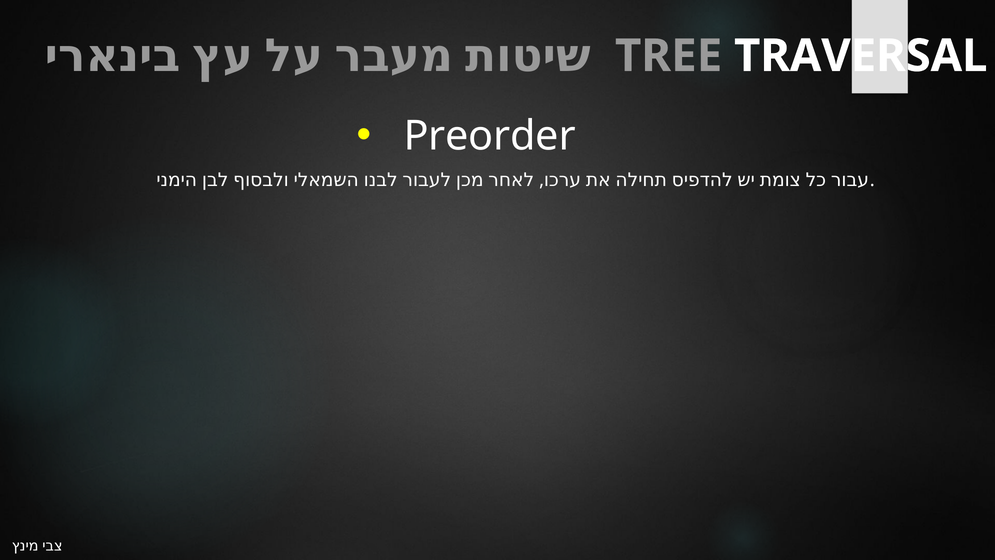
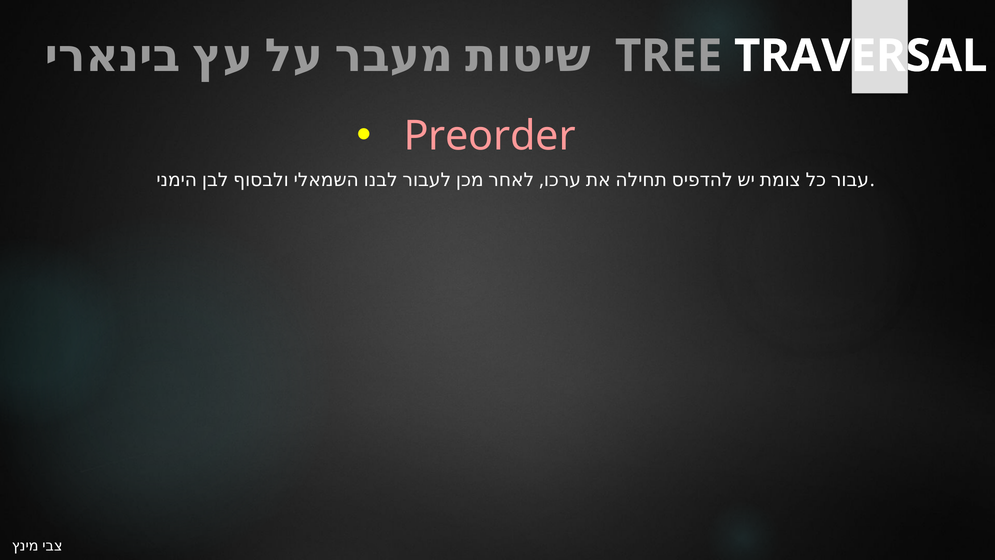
Preorder colour: white -> pink (490, 136)
